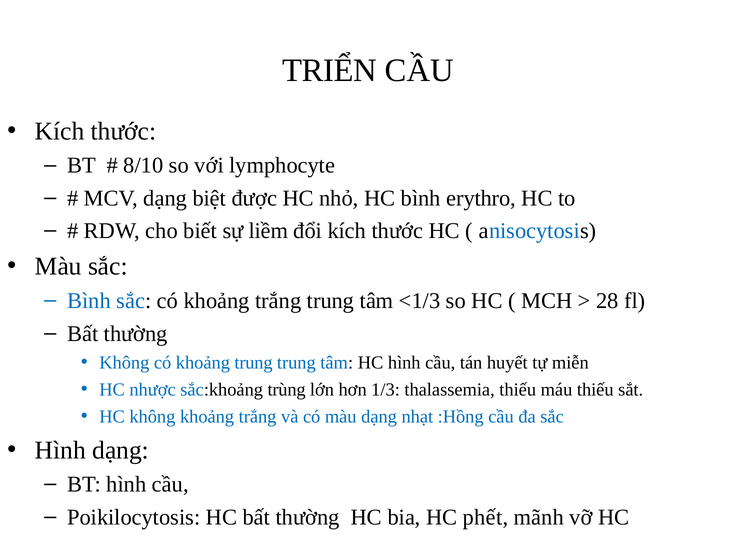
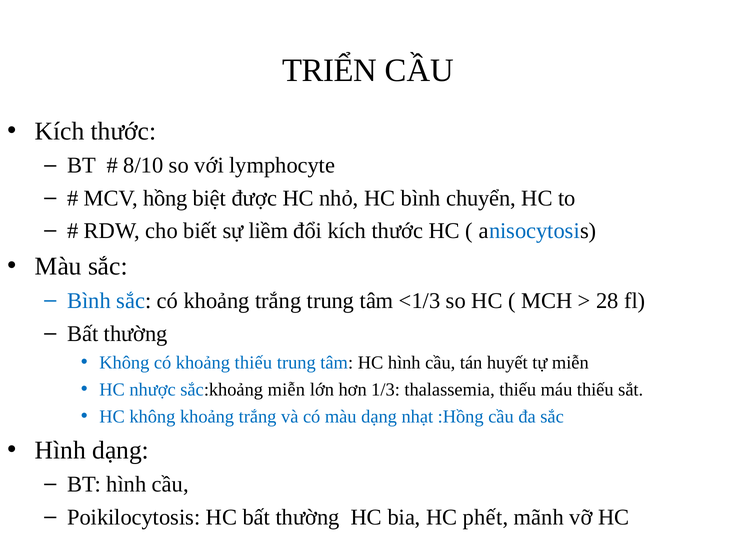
MCV dạng: dạng -> hồng (165, 198)
erythro: erythro -> chuyển (481, 198)
khoảng trung: trung -> thiếu (253, 363)
sắc:khoảng trùng: trùng -> miễn (286, 390)
